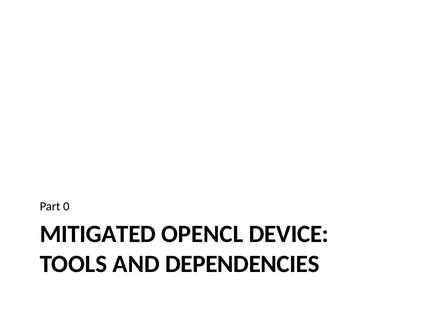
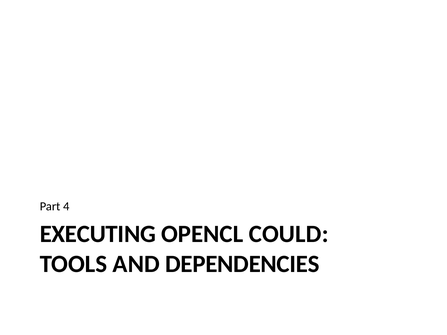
0: 0 -> 4 (66, 207)
MITIGATED: MITIGATED -> EXECUTING (98, 234)
DEVICE: DEVICE -> COULD (289, 234)
